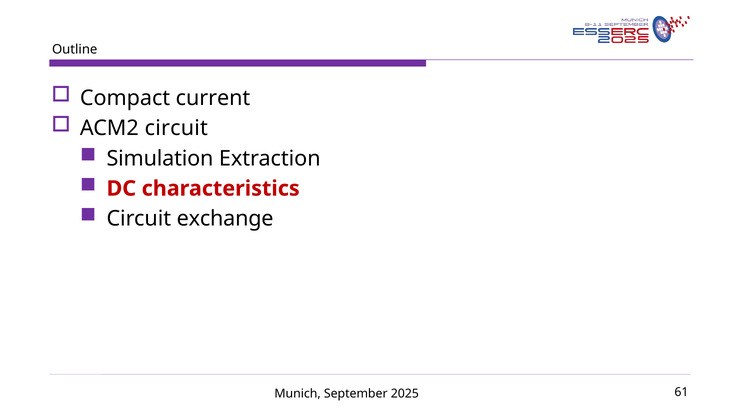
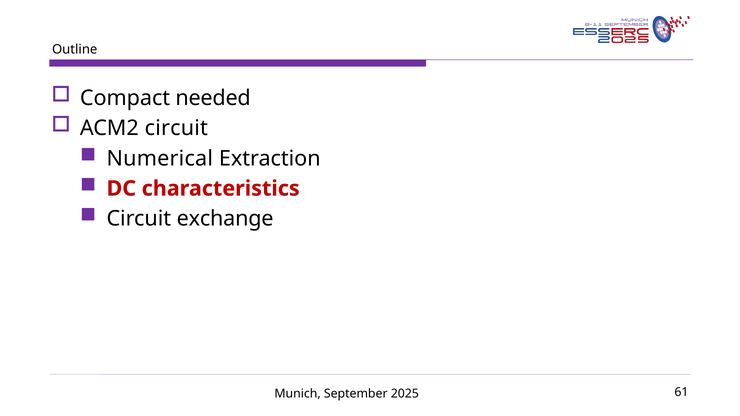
current: current -> needed (213, 98)
Simulation: Simulation -> Numerical (160, 158)
